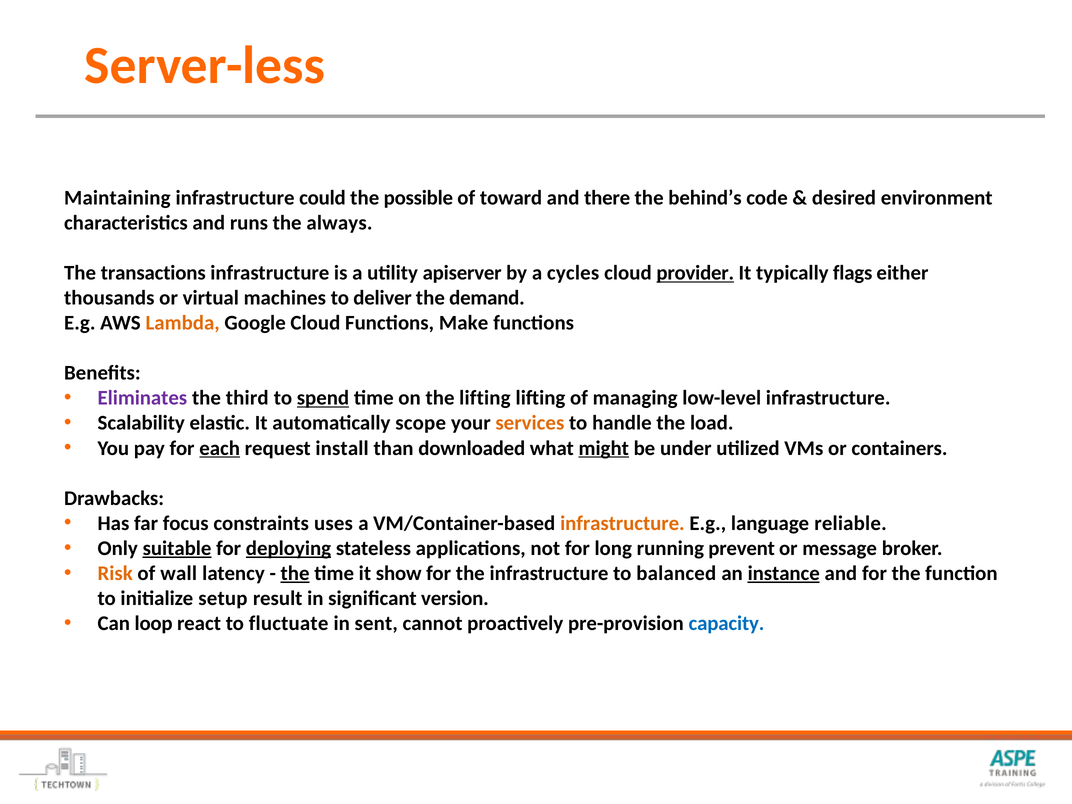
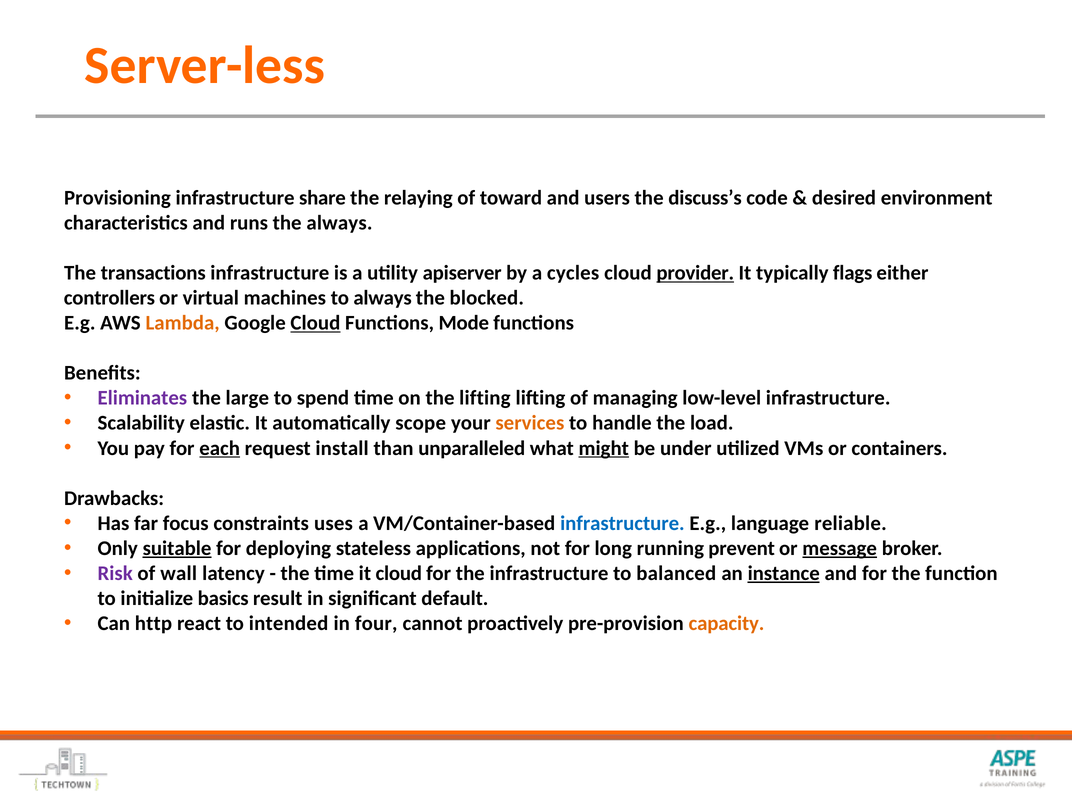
Maintaining: Maintaining -> Provisioning (117, 198)
could: could -> share (322, 198)
possible: possible -> relaying (418, 198)
there: there -> users (607, 198)
behind’s: behind’s -> discuss’s (705, 198)
thousands: thousands -> controllers (109, 298)
to deliver: deliver -> always (383, 298)
demand: demand -> blocked (487, 298)
Cloud underline: none -> present (315, 323)
Make: Make -> Mode (464, 323)
third: third -> large (247, 398)
spend underline: present -> none (323, 398)
downloaded: downloaded -> unparalleled (472, 448)
infrastructure colour: orange -> blue (622, 523)
deploying underline: present -> none (288, 548)
message underline: none -> present (840, 548)
Risk colour: orange -> purple (115, 573)
the underline: present -> none (295, 573)
it show: show -> cloud (399, 573)
setup: setup -> basics (223, 598)
version: version -> default (455, 598)
loop: loop -> http (153, 623)
fluctuate: fluctuate -> intended (289, 623)
sent: sent -> four (376, 623)
capacity colour: blue -> orange (726, 623)
